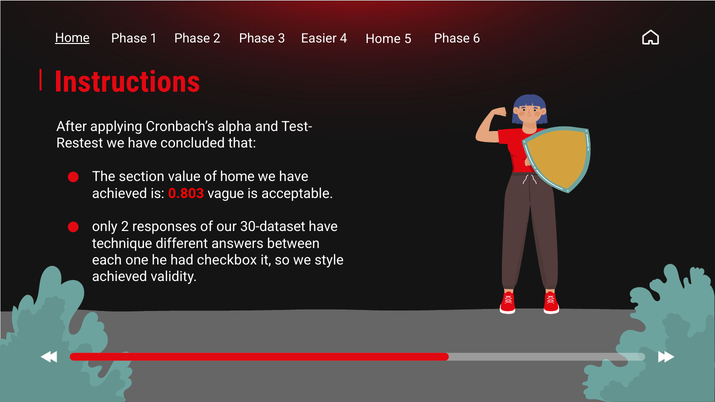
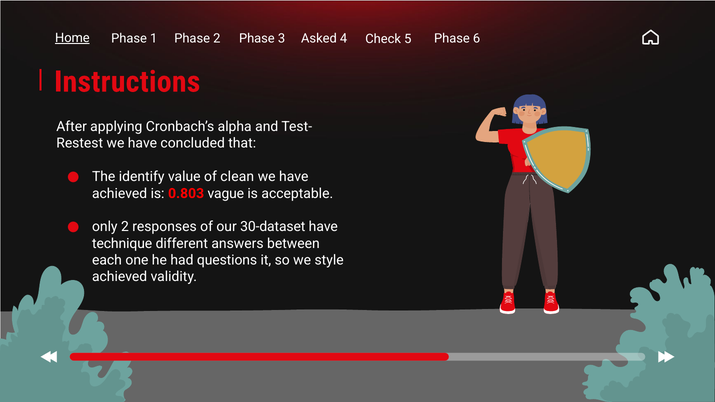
3 Home: Home -> Check (383, 39)
Easier: Easier -> Asked (319, 38)
section: section -> identify (142, 177)
of home: home -> clean (237, 177)
checkbox: checkbox -> questions (227, 260)
